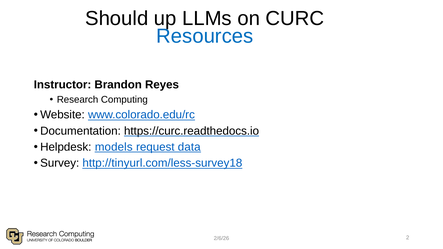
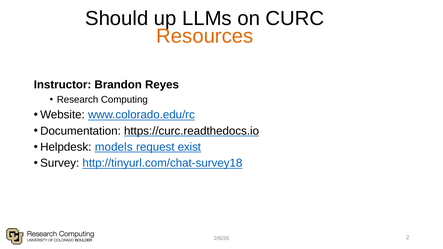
Resources colour: blue -> orange (205, 36)
data: data -> exist (189, 147)
http://tinyurl.com/less-survey18: http://tinyurl.com/less-survey18 -> http://tinyurl.com/chat-survey18 (162, 163)
